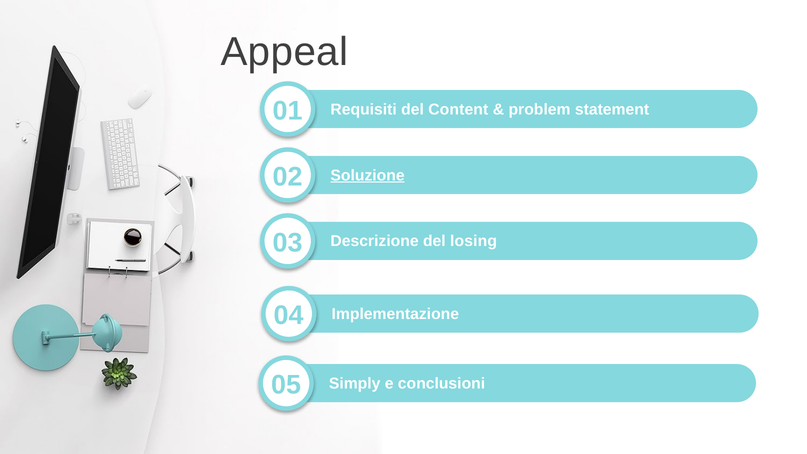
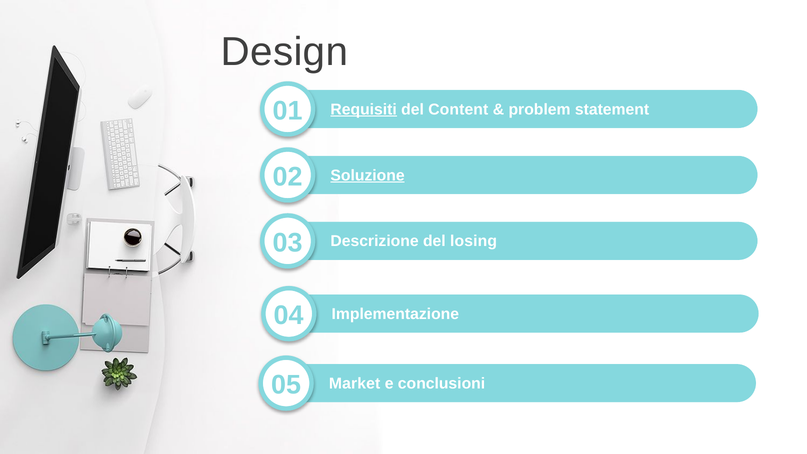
Appeal: Appeal -> Design (284, 52)
Requisiti underline: none -> present (364, 109)
Simply: Simply -> Market (355, 383)
